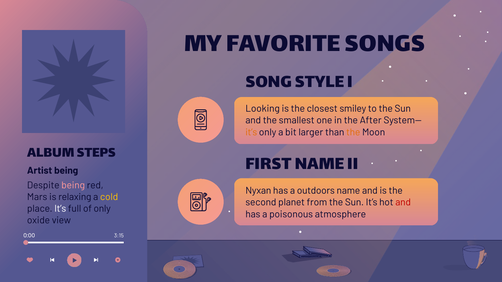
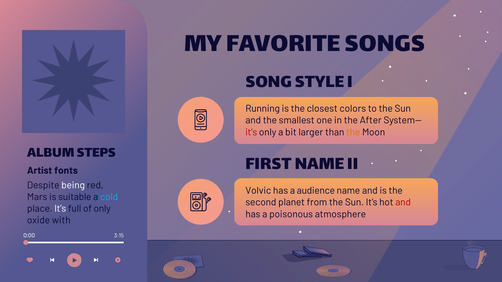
Looking: Looking -> Running (263, 109)
smiley: smiley -> colors (353, 109)
it’s colour: orange -> red (251, 132)
Artist being: being -> fonts (66, 171)
being colour: pink -> white (73, 185)
Nyxan: Nyxan -> Volvic (258, 191)
outdoors: outdoors -> audience (316, 191)
relaxing: relaxing -> suitable (75, 197)
cold colour: yellow -> light blue (109, 197)
view: view -> with (61, 221)
